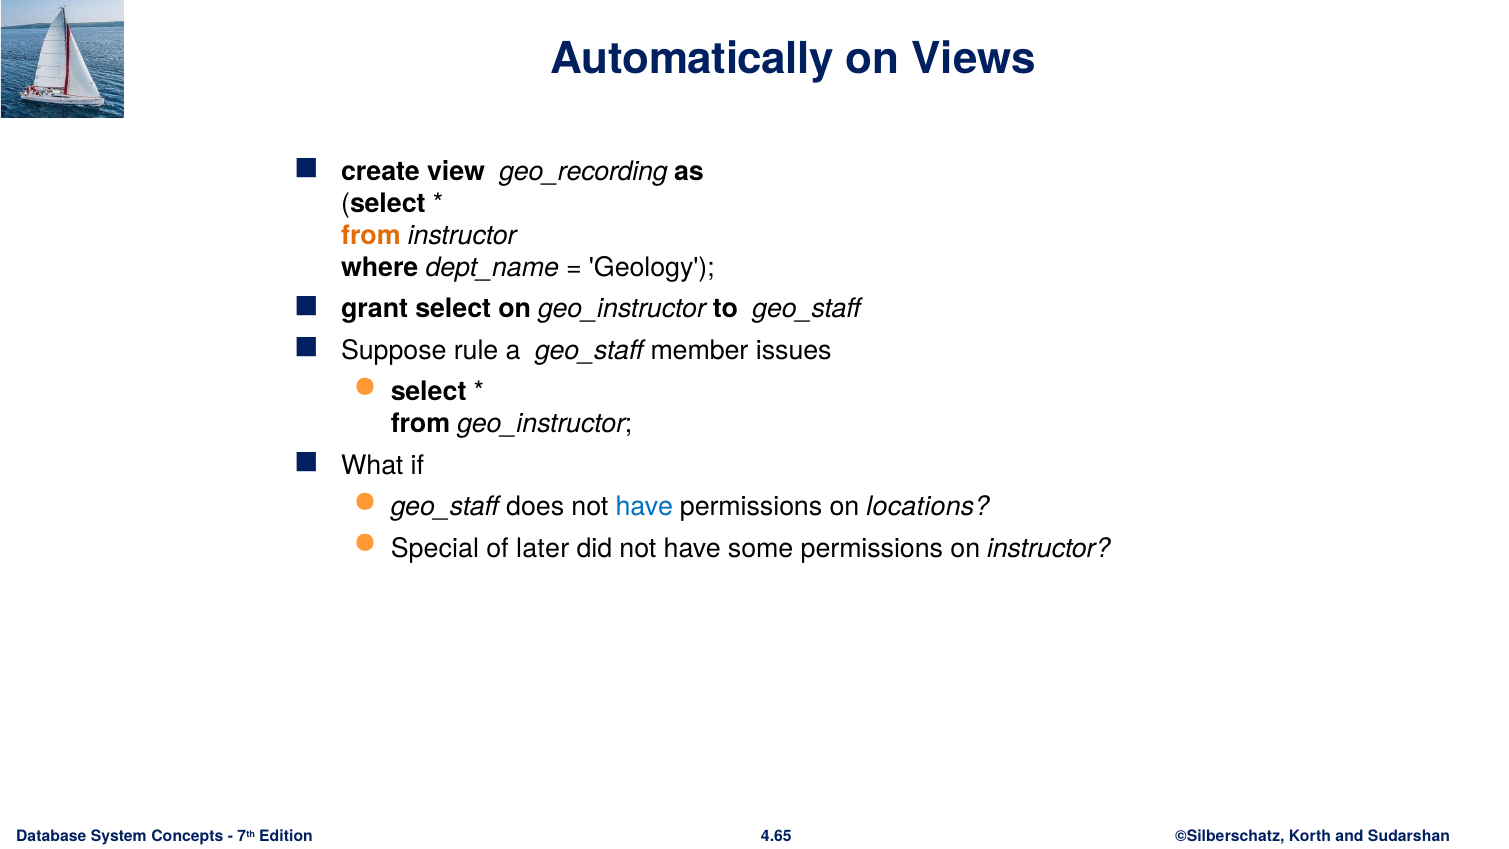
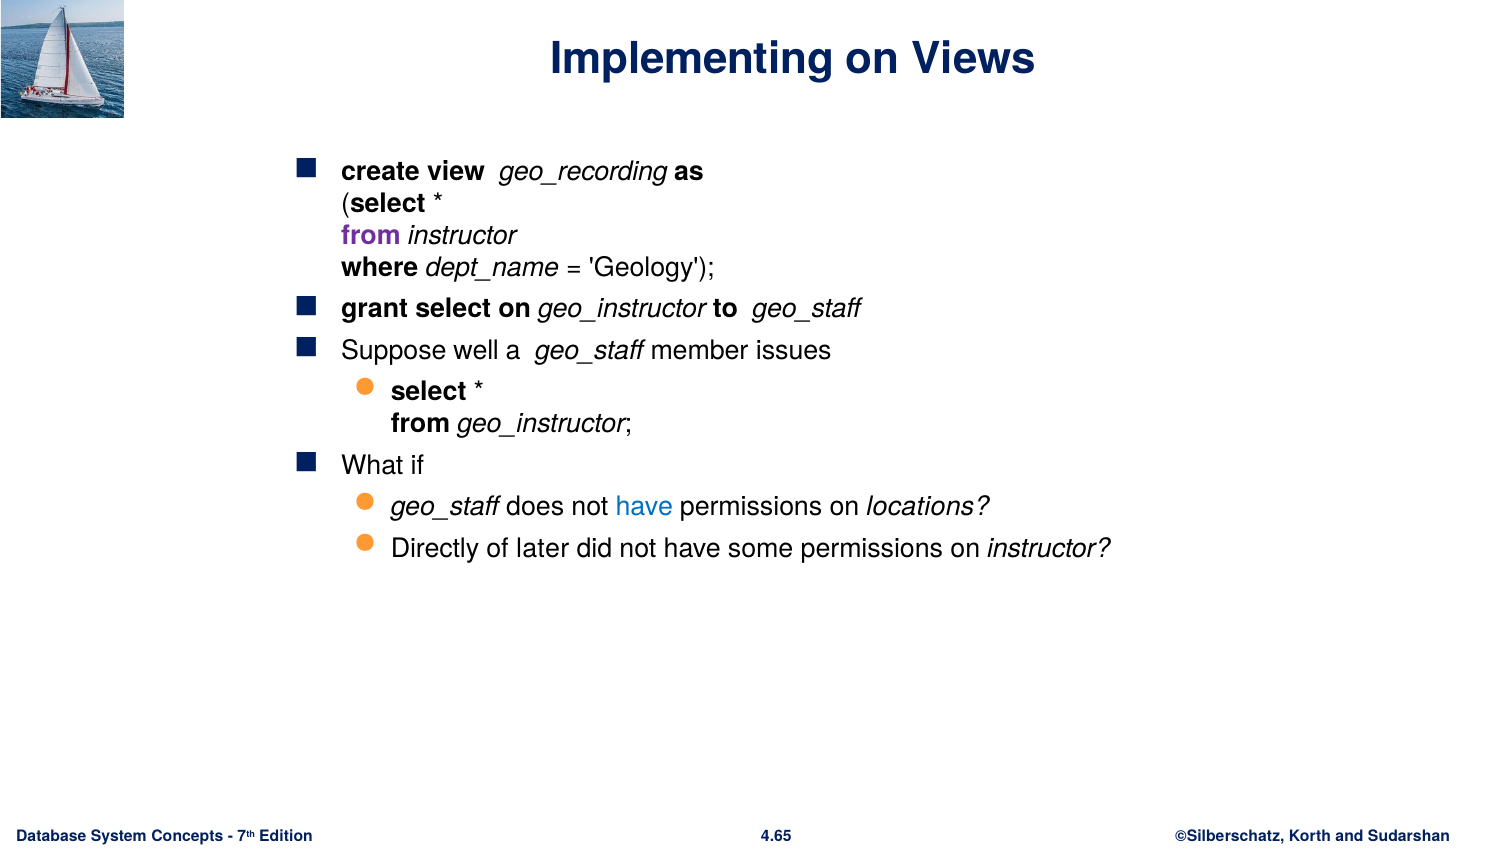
Automatically: Automatically -> Implementing (692, 59)
from colour: orange -> purple (371, 236)
rule: rule -> well (476, 350)
Special: Special -> Directly (435, 548)
